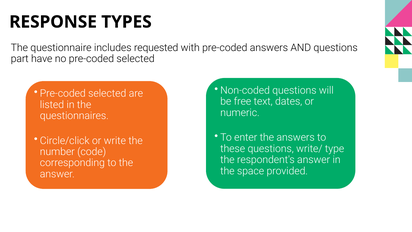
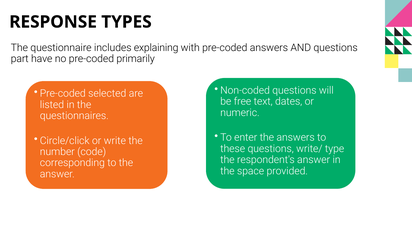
requested: requested -> explaining (156, 48)
no pre-coded selected: selected -> primarily (136, 59)
